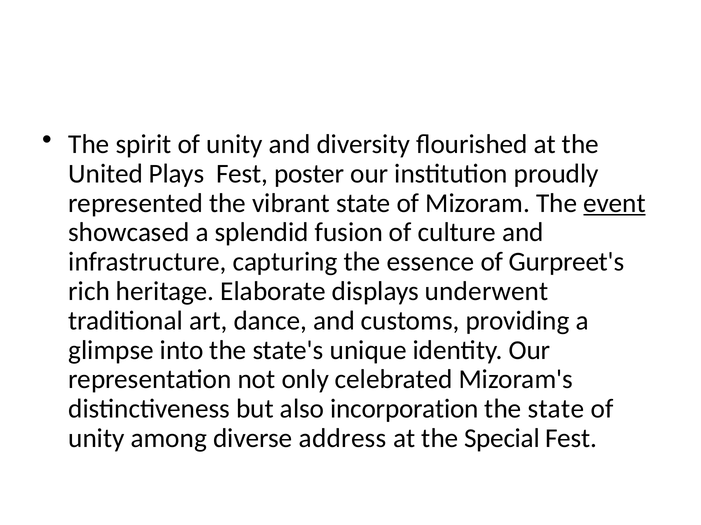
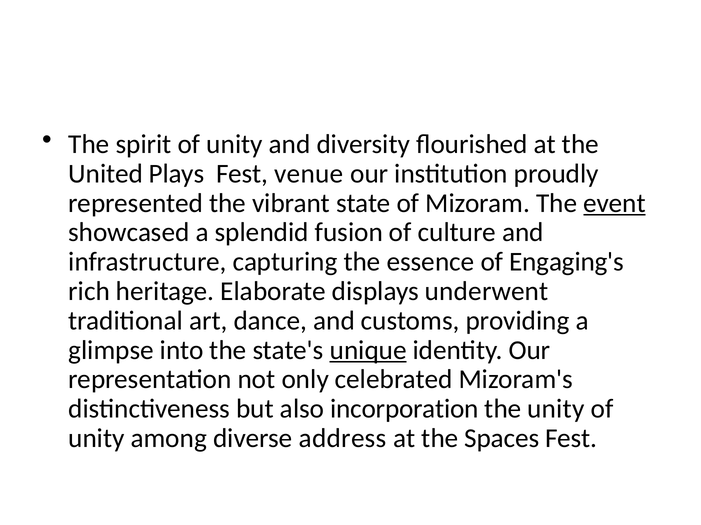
poster: poster -> venue (309, 174)
Gurpreet's: Gurpreet's -> Engaging's (567, 262)
unique underline: none -> present (368, 351)
the state: state -> unity (556, 409)
Special: Special -> Spaces (502, 439)
